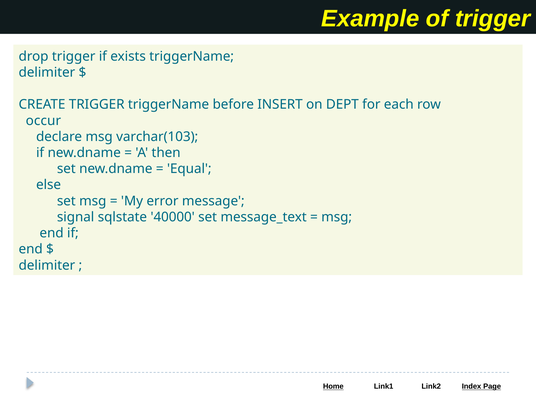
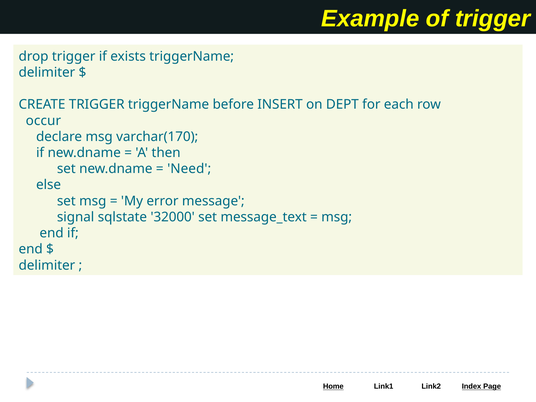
varchar(103: varchar(103 -> varchar(170 (157, 137)
Equal: Equal -> Need (189, 169)
40000: 40000 -> 32000 (173, 217)
